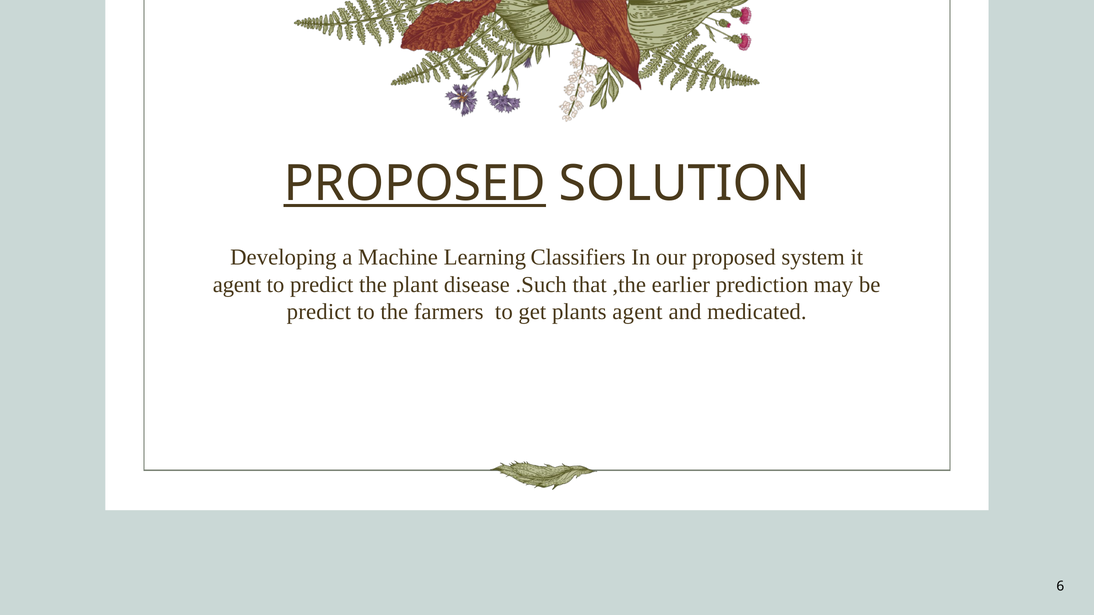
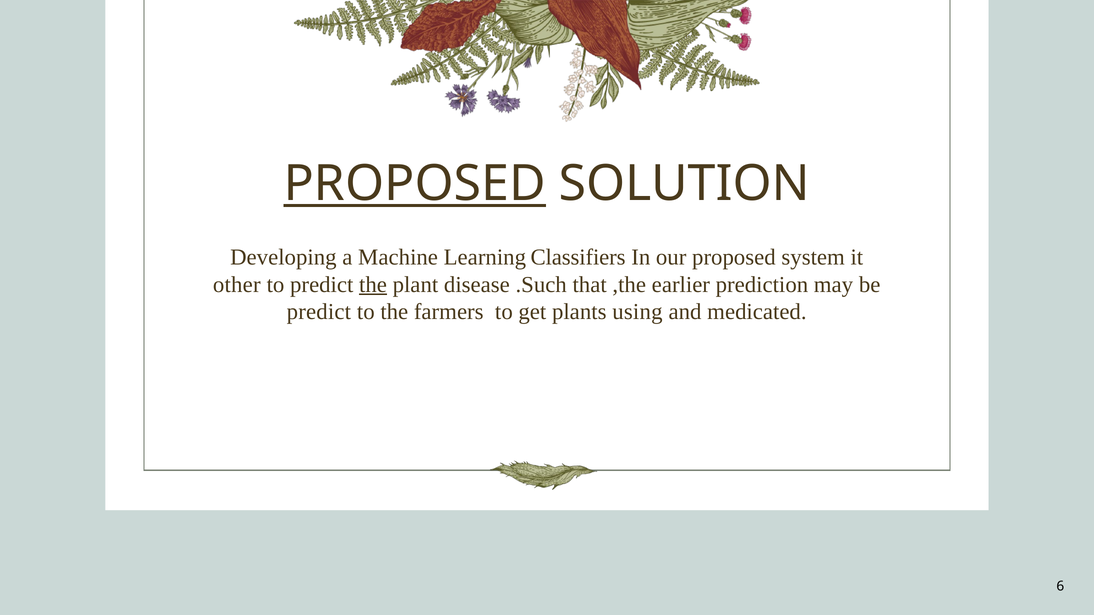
agent: agent -> other (237, 285)
the underline: none -> present (373, 285)
plants agent: agent -> using (637, 312)
